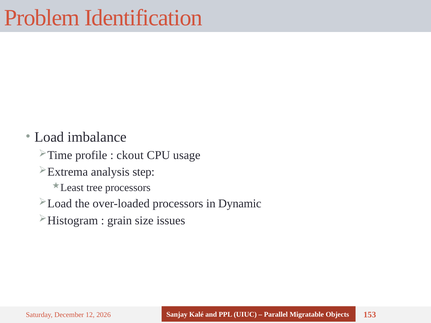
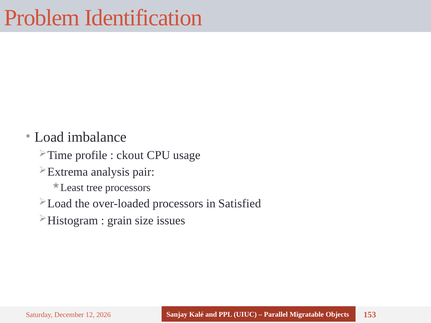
step: step -> pair (144, 172)
Dynamic: Dynamic -> Satisfied (240, 204)
